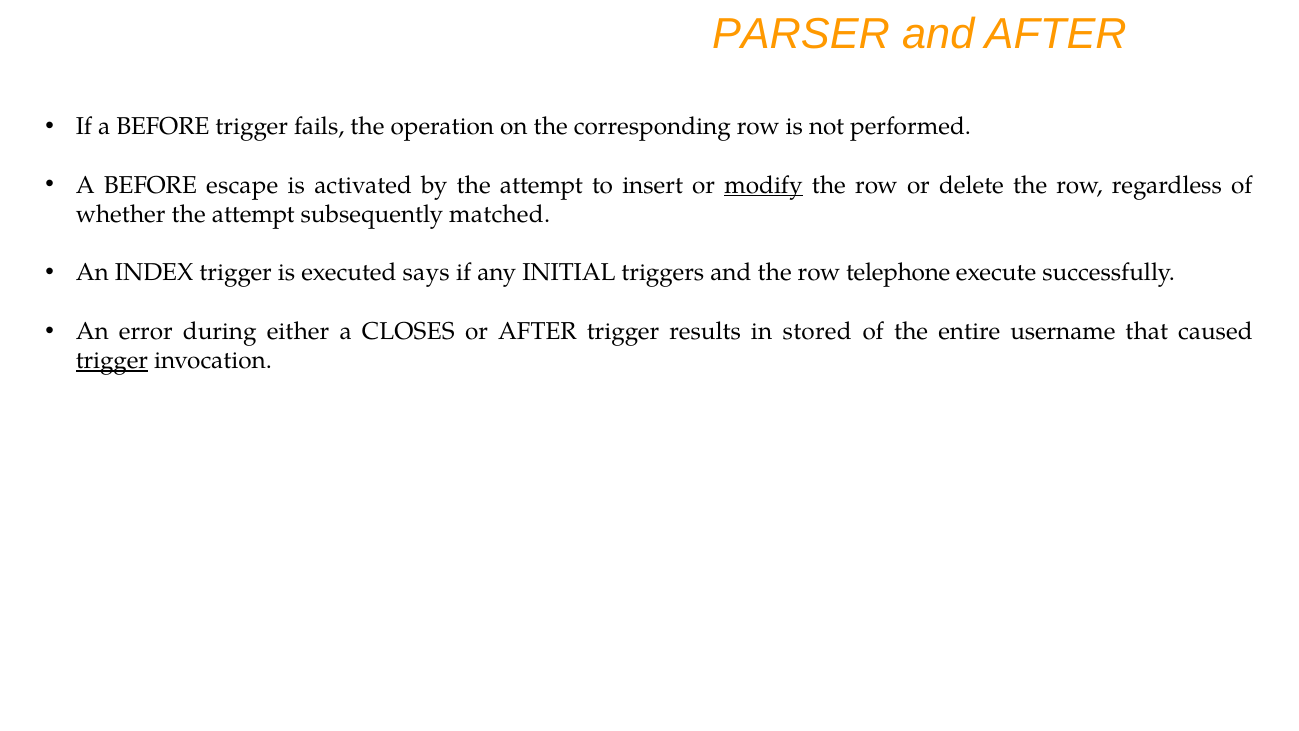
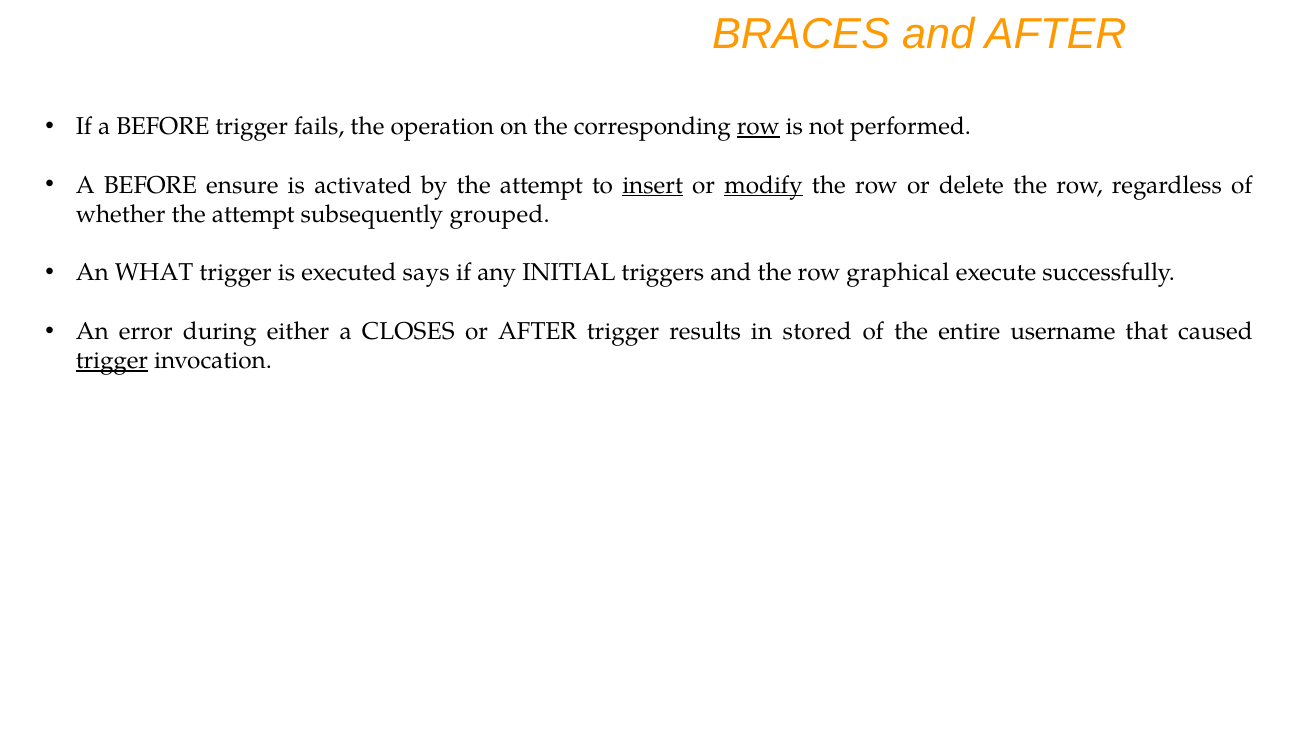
PARSER: PARSER -> BRACES (801, 34)
row underline: none -> present (758, 127)
escape: escape -> ensure (242, 185)
insert underline: none -> present (653, 185)
matched: matched -> grouped (500, 214)
INDEX: INDEX -> WHAT (154, 273)
telephone: telephone -> graphical (898, 273)
